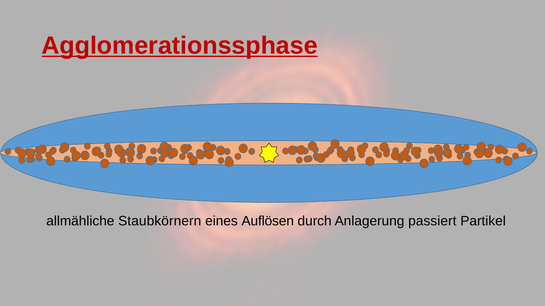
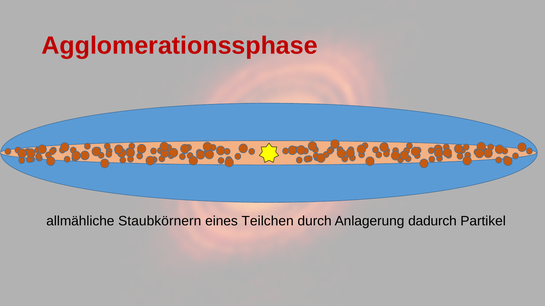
Agglomerationssphase underline: present -> none (180, 46)
Auflösen: Auflösen -> Teilchen (268, 222)
passiert: passiert -> dadurch (432, 222)
